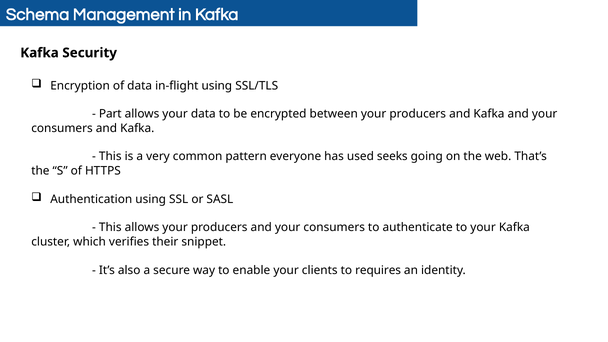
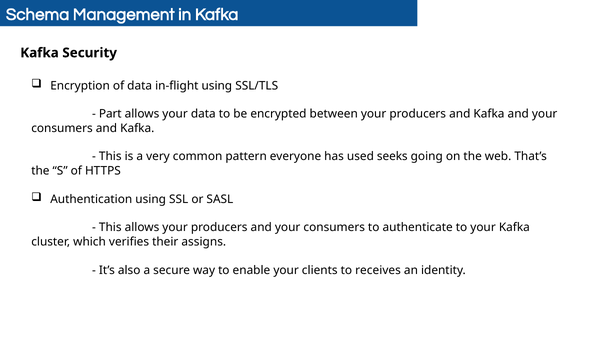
snippet: snippet -> assigns (204, 242)
requires: requires -> receives (378, 270)
